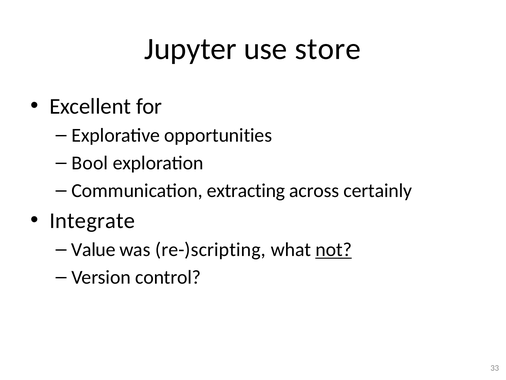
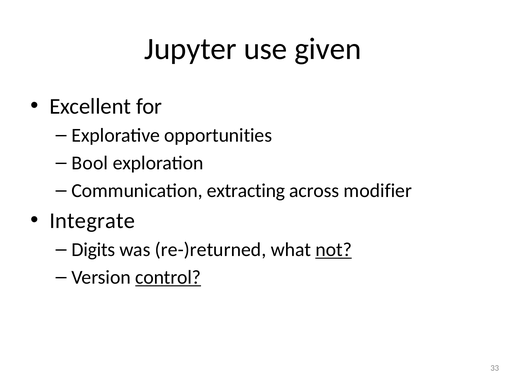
store: store -> given (328, 49)
certainly: certainly -> modifier (378, 190)
Value: Value -> Digits (93, 249)
re-)scripting: re-)scripting -> re-)returned (211, 249)
control underline: none -> present (168, 277)
